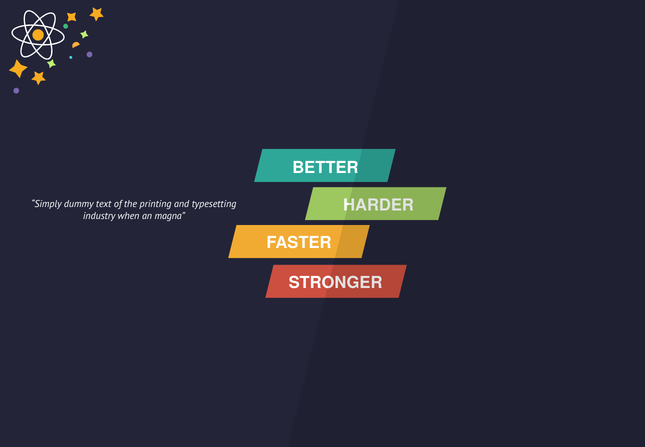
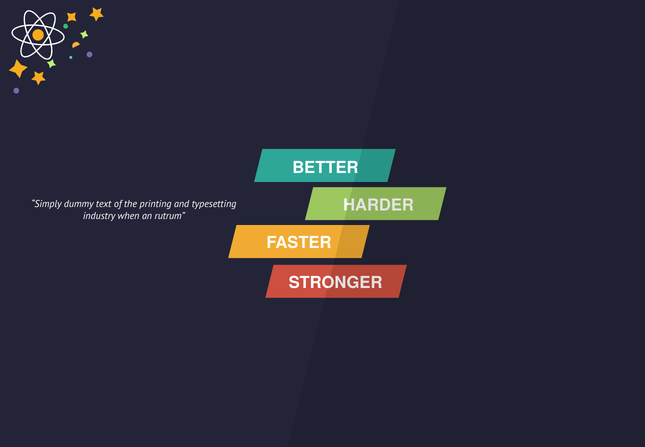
magna: magna -> rutrum (170, 216)
